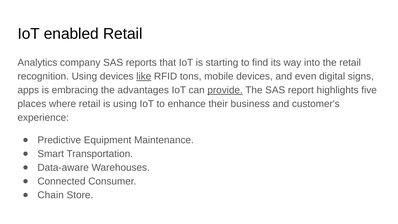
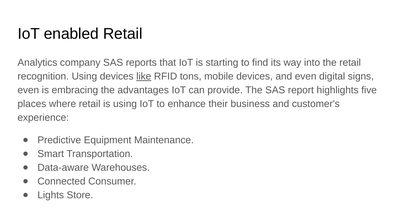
apps: apps -> even (28, 90)
provide underline: present -> none (225, 90)
Chain: Chain -> Lights (51, 195)
